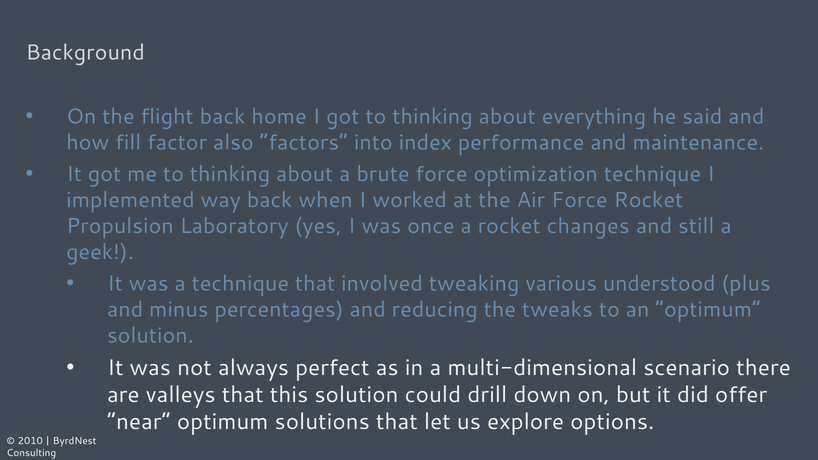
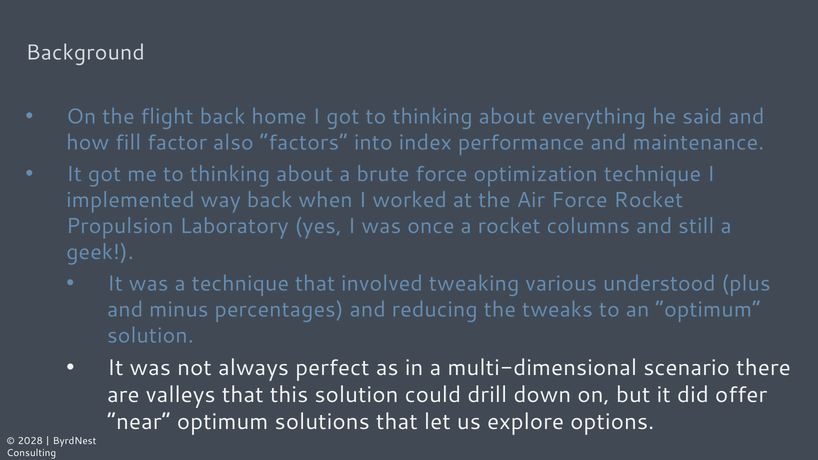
changes: changes -> columns (588, 226)
2010: 2010 -> 2028 (30, 441)
